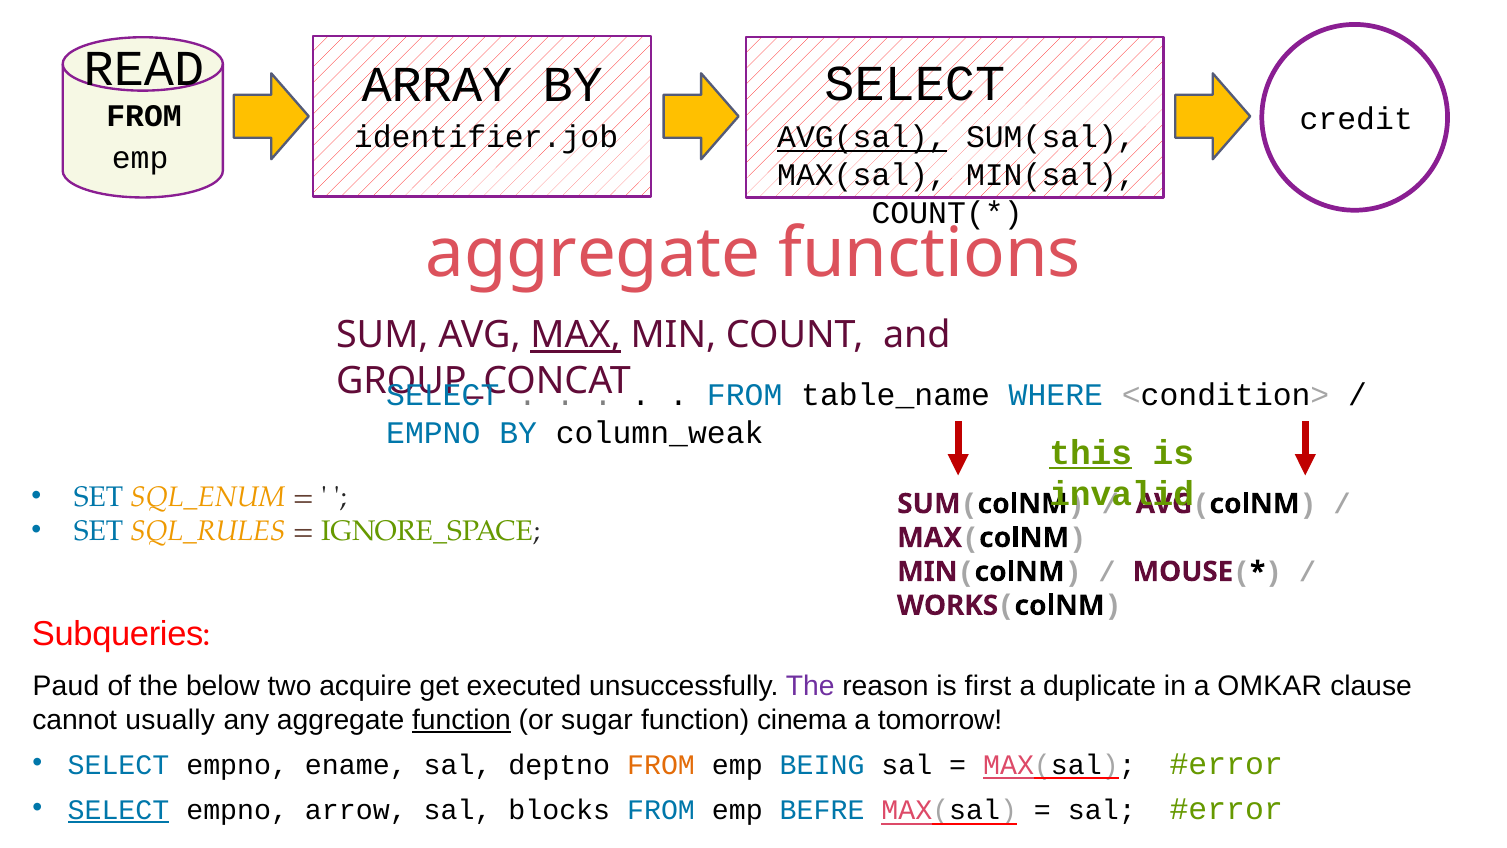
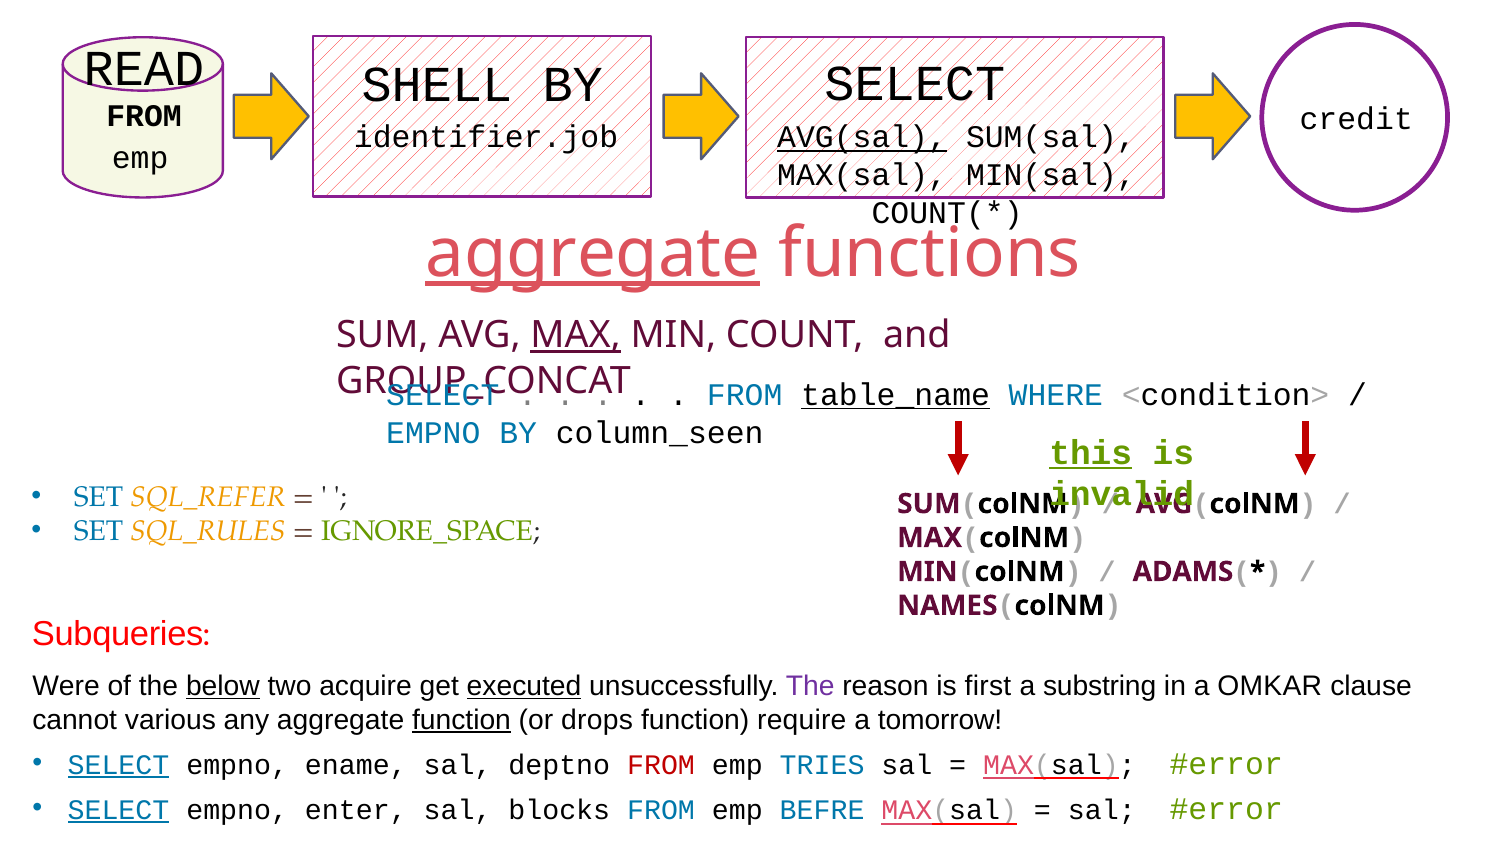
ARRAY: ARRAY -> SHELL (437, 85)
aggregate underline: none -> present (593, 254)
table_name underline: none -> present (896, 395)
column_weak: column_weak -> column_seen (660, 433)
SQL_ENUM: SQL_ENUM -> SQL_REFER (208, 497)
MOUSE: MOUSE -> ADAMS (1183, 571)
WORKS: WORKS -> NAMES (947, 605)
Paud: Paud -> Were (66, 686)
below underline: none -> present (223, 686)
executed underline: none -> present (524, 686)
duplicate: duplicate -> substring (1100, 686)
usually: usually -> various (170, 720)
sugar: sugar -> drops (597, 720)
cinema: cinema -> require (802, 720)
SELECT underline: none -> present (118, 764)
FROM colour: orange -> red (661, 764)
BEING: BEING -> TRIES (822, 764)
arrow: arrow -> enter (356, 810)
